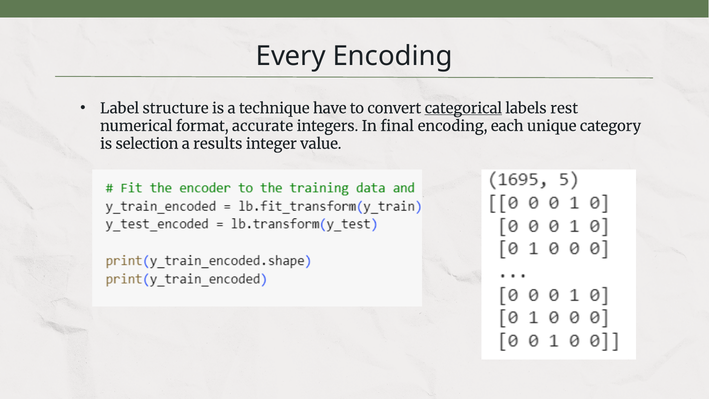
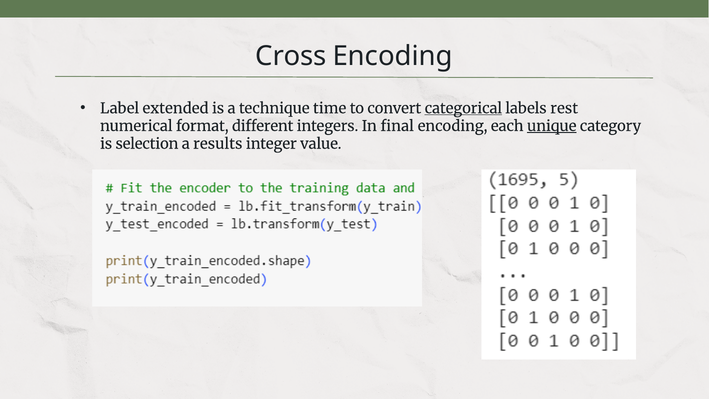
Every: Every -> Cross (291, 56)
structure: structure -> extended (176, 108)
have: have -> time (330, 108)
accurate: accurate -> different (263, 126)
unique underline: none -> present (552, 126)
